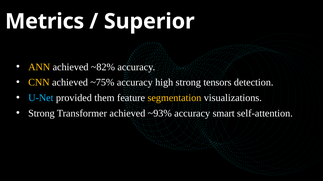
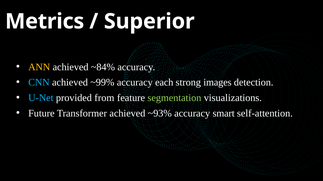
~82%: ~82% -> ~84% (103, 67)
CNN colour: yellow -> light blue (39, 83)
~75%: ~75% -> ~99% (102, 83)
high: high -> each (164, 83)
tensors: tensors -> images (217, 83)
them: them -> from (104, 98)
segmentation colour: yellow -> light green (174, 98)
Strong: Strong -> Future (41, 114)
